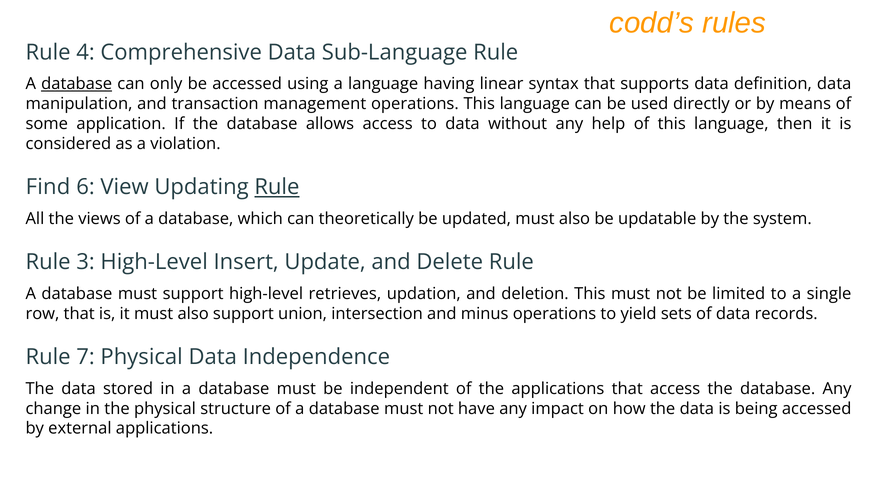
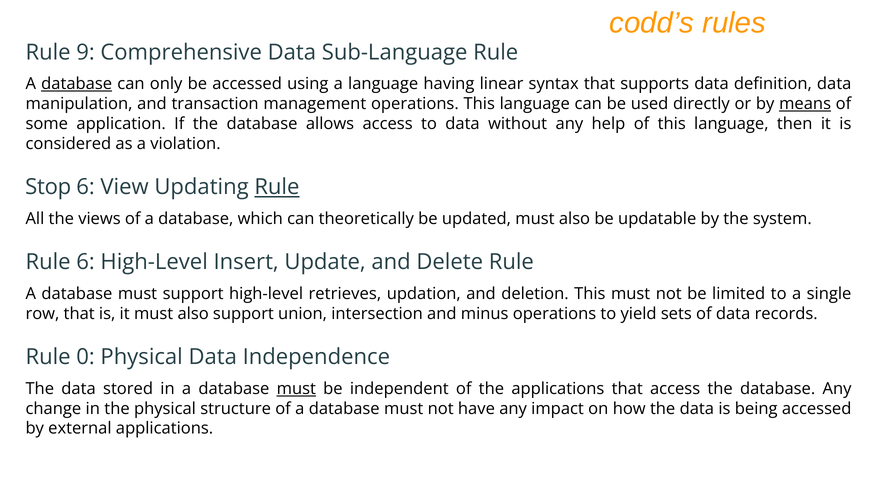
4: 4 -> 9 (86, 52)
means underline: none -> present (805, 104)
Find: Find -> Stop (48, 187)
Rule 3: 3 -> 6 (86, 262)
7: 7 -> 0 (86, 357)
must underline: none -> present (296, 389)
